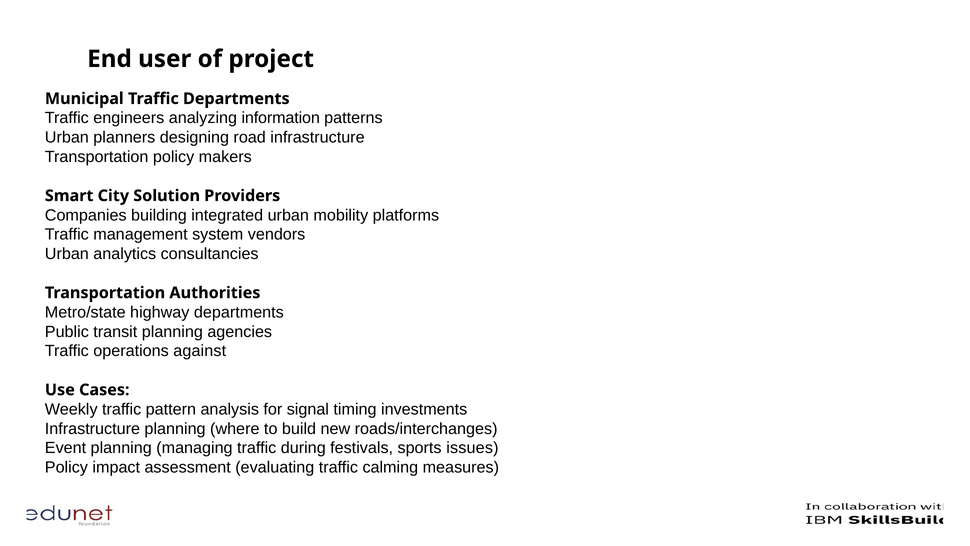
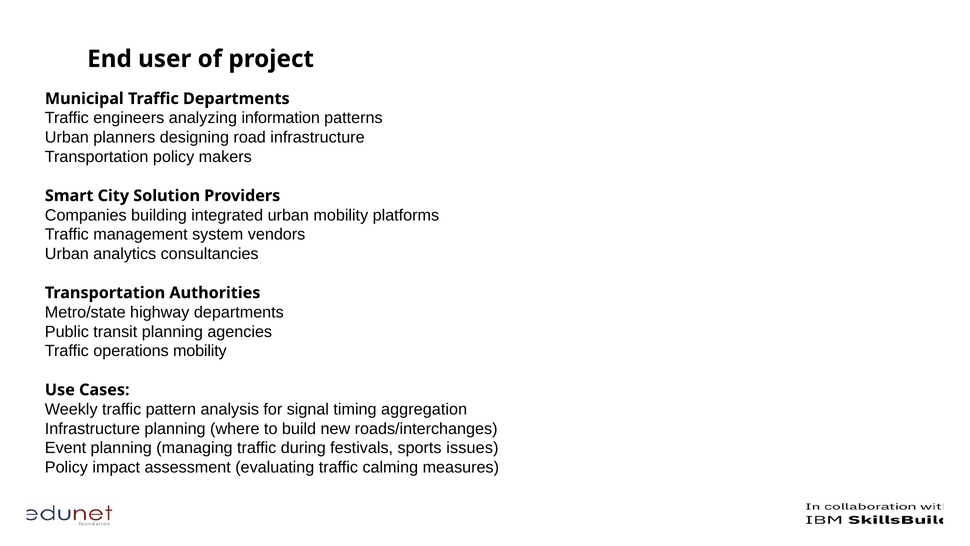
operations against: against -> mobility (200, 351)
investments: investments -> aggregation (424, 409)
